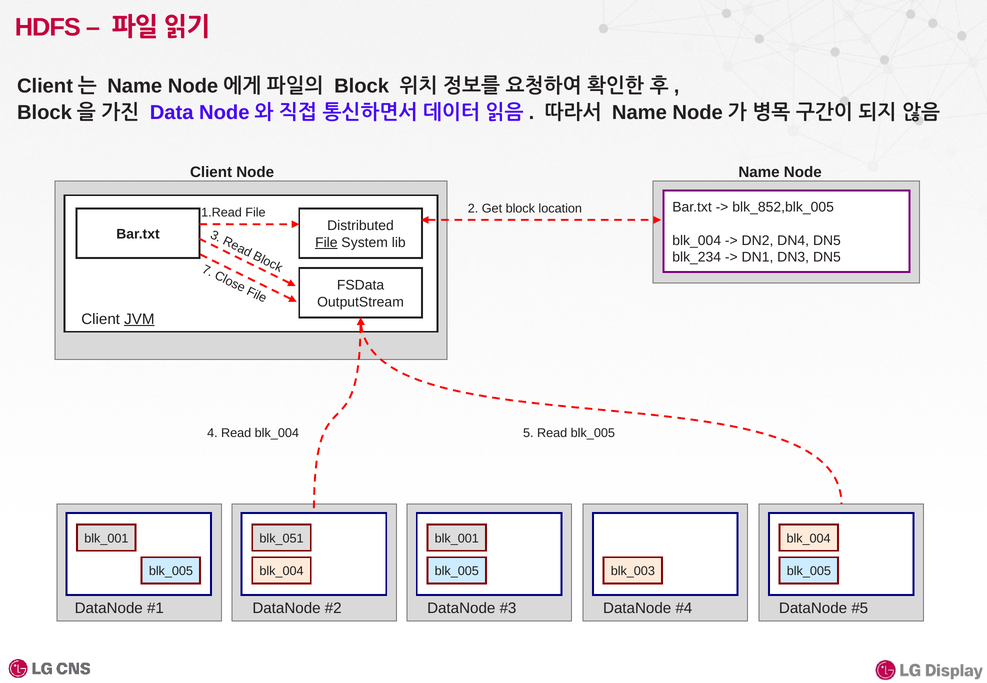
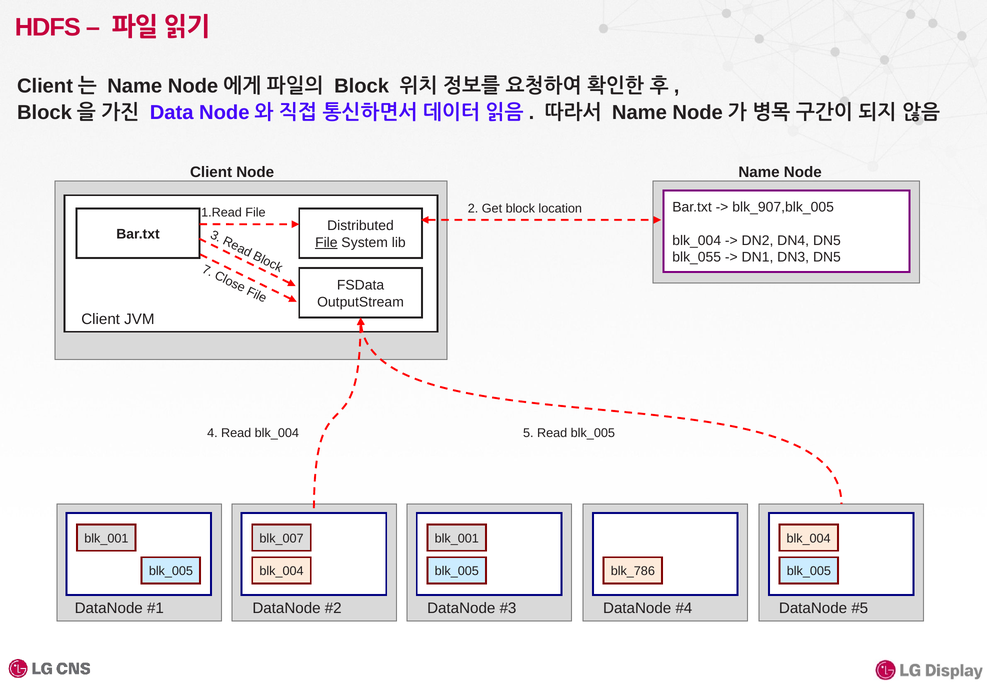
blk_852,blk_005: blk_852,blk_005 -> blk_907,blk_005 (783, 207)
blk_234: blk_234 -> blk_055 (697, 257)
JVM underline: present -> none (139, 319)
blk_051: blk_051 -> blk_007 (282, 539)
blk_003: blk_003 -> blk_786 (633, 572)
